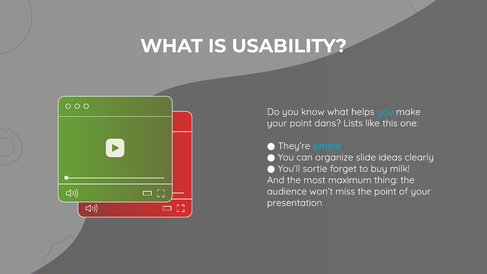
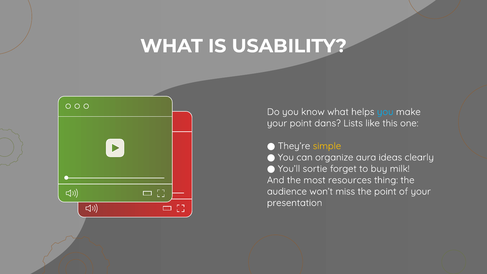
simple colour: light blue -> yellow (327, 146)
slide: slide -> aura (366, 157)
maximum: maximum -> resources (350, 180)
